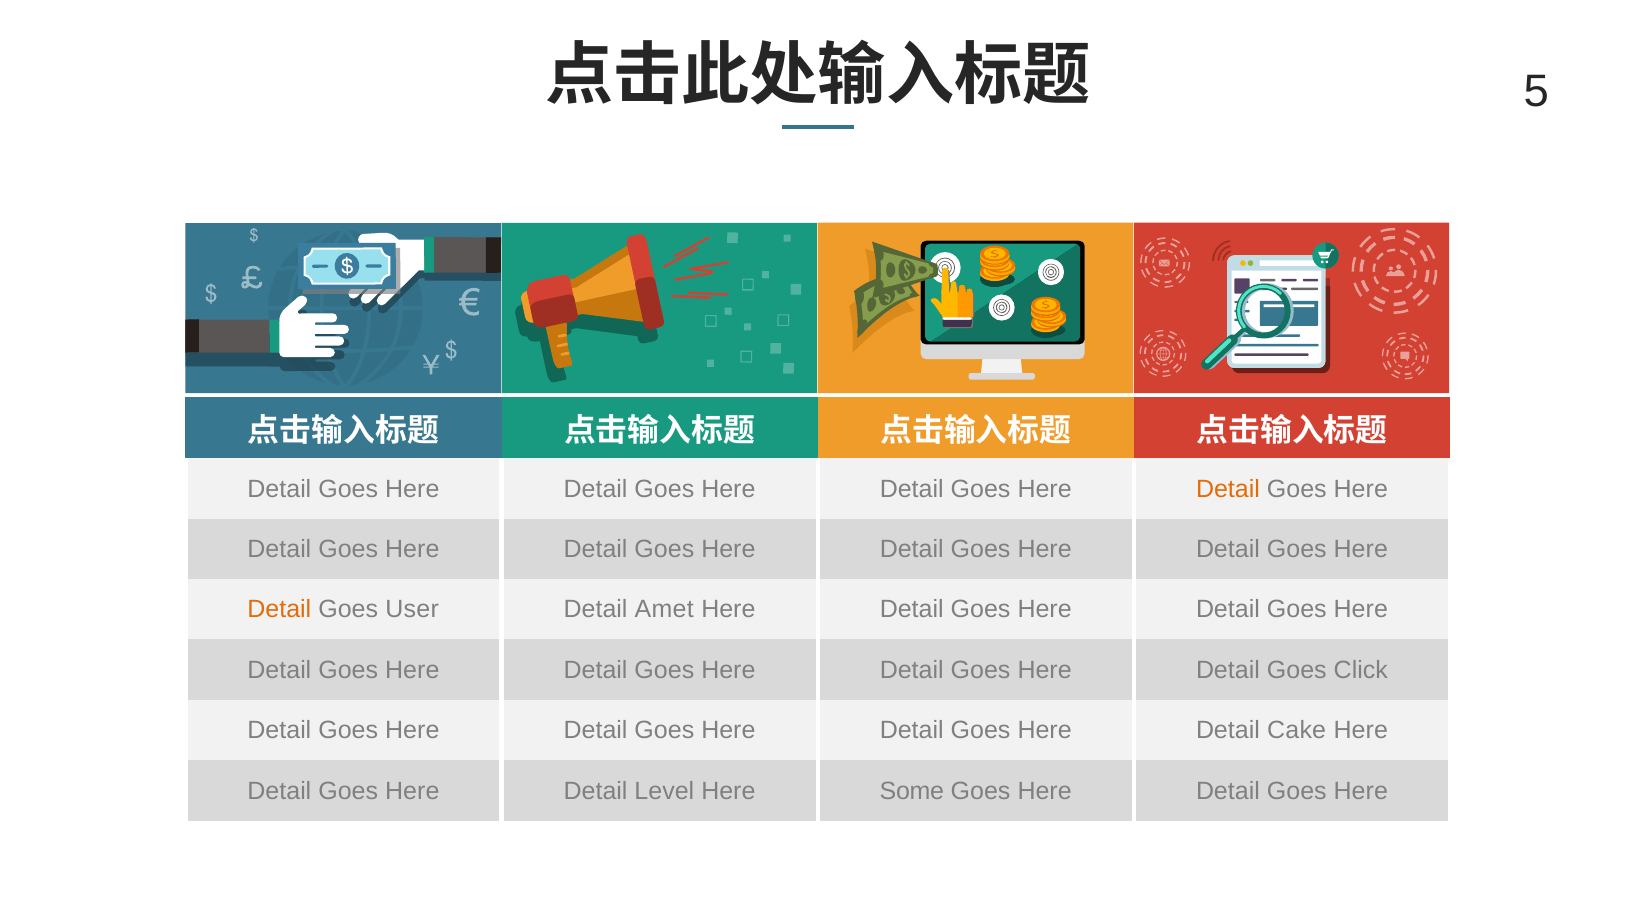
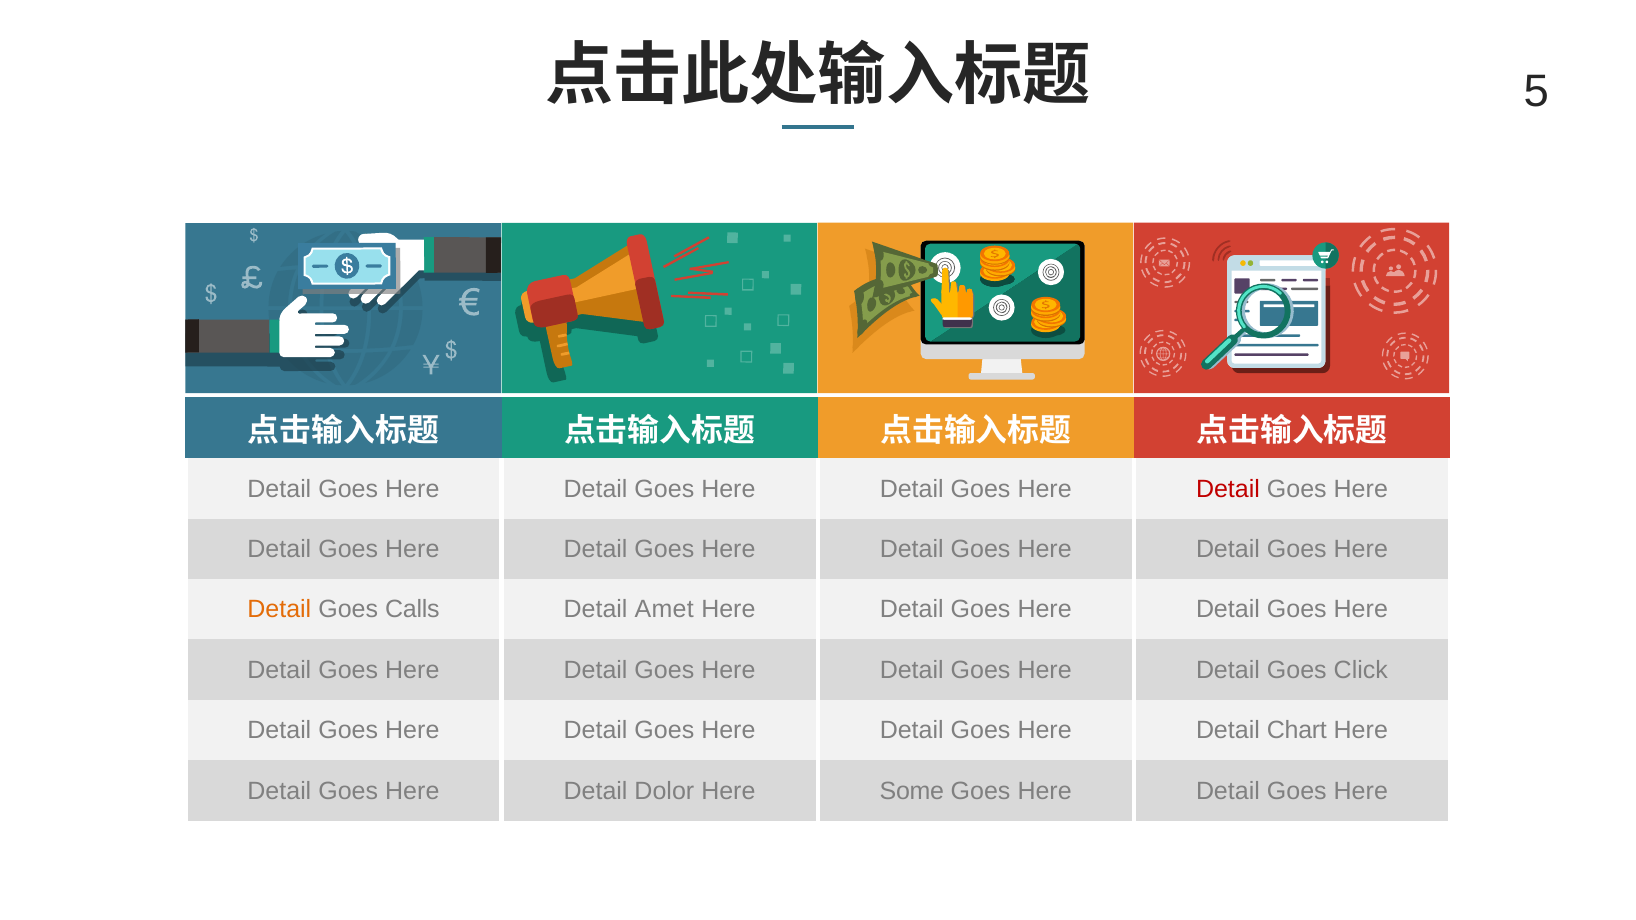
Detail colour: orange -> red (1228, 489)
User: User -> Calls (412, 610)
Cake: Cake -> Chart (1297, 731)
Level: Level -> Dolor (664, 791)
